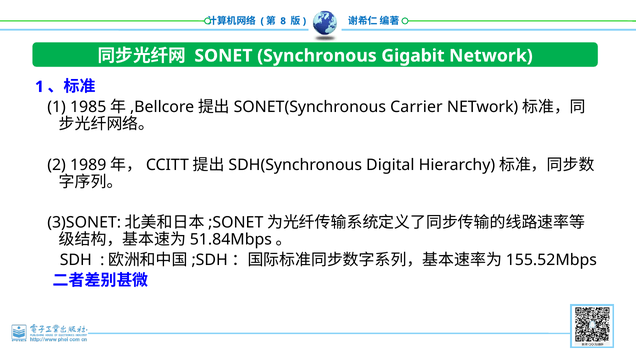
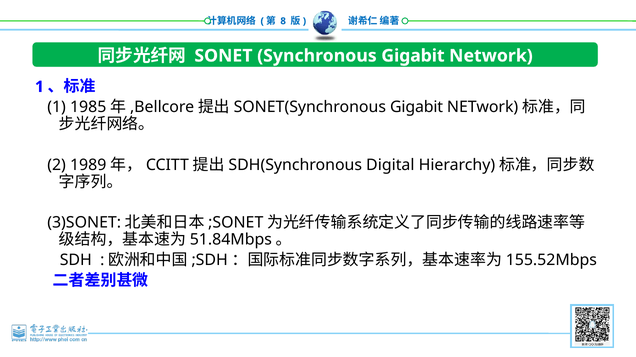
Carrier: Carrier -> Gigabit (417, 107)
